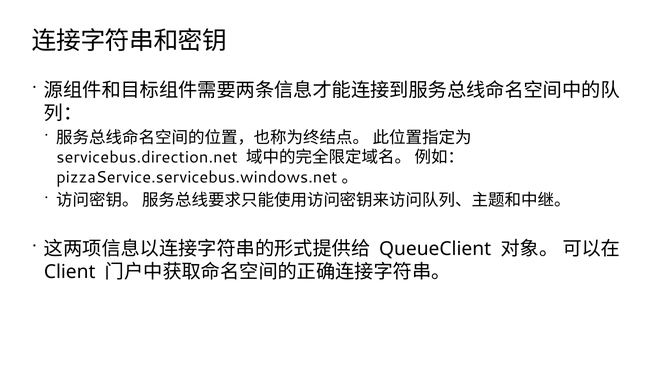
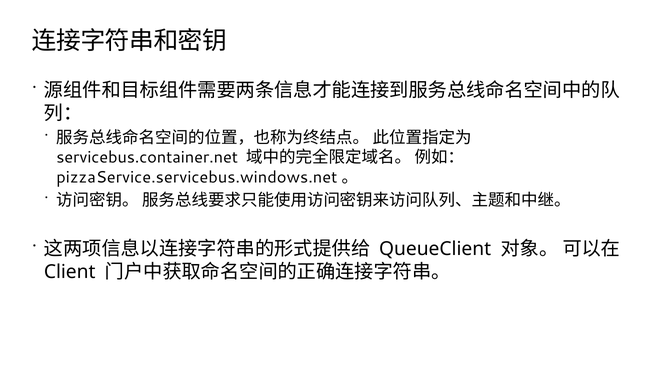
servicebus.direction.net: servicebus.direction.net -> servicebus.container.net (147, 158)
